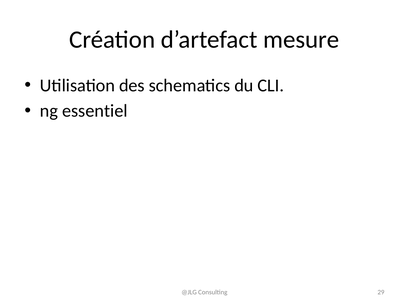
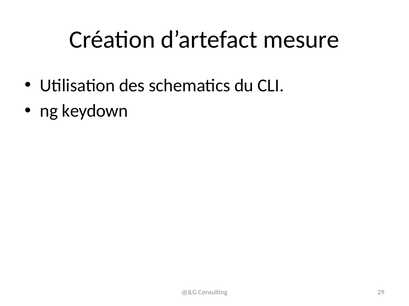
essentiel: essentiel -> keydown (95, 111)
